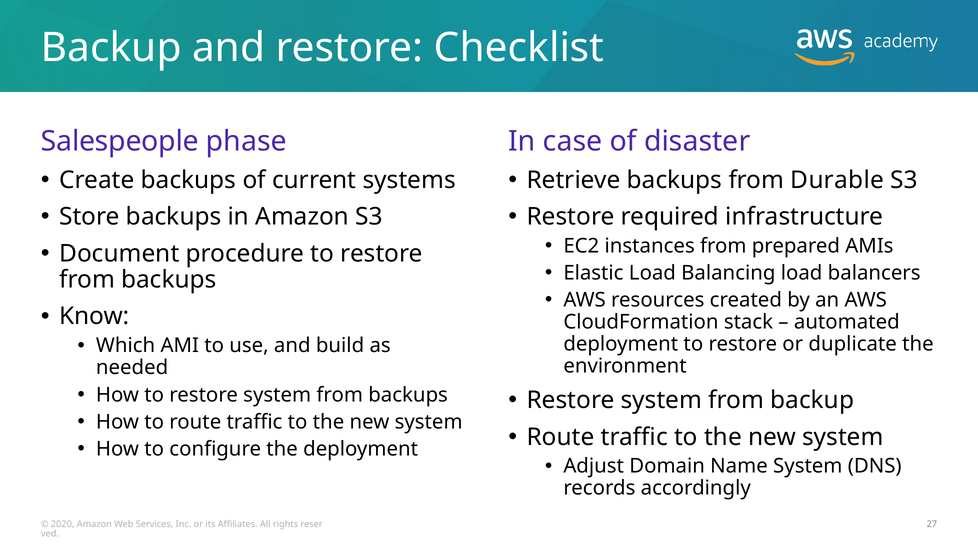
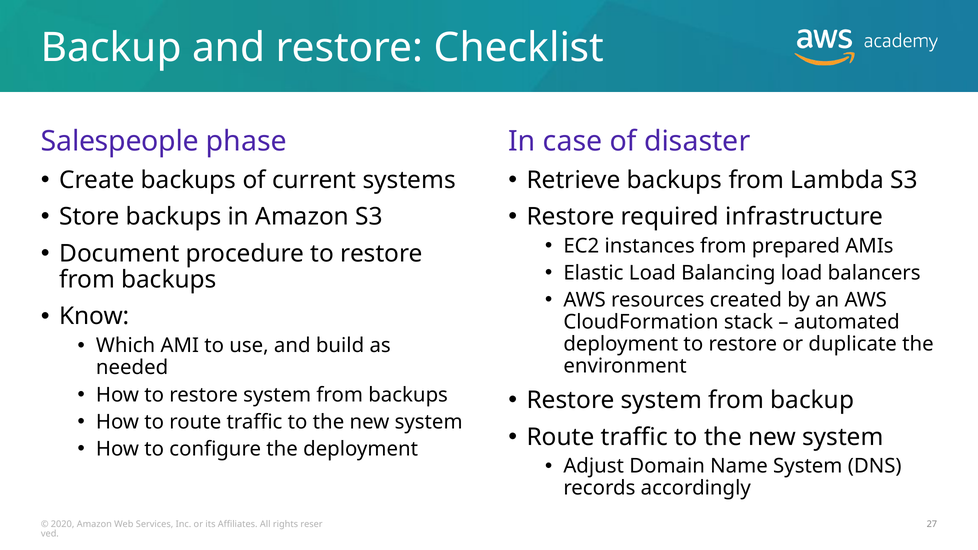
Durable: Durable -> Lambda (837, 180)
